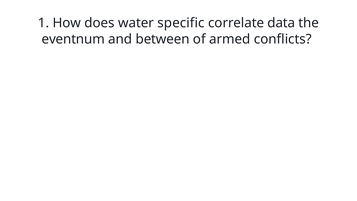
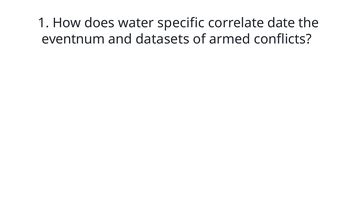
data: data -> date (281, 23)
between: between -> datasets (163, 39)
